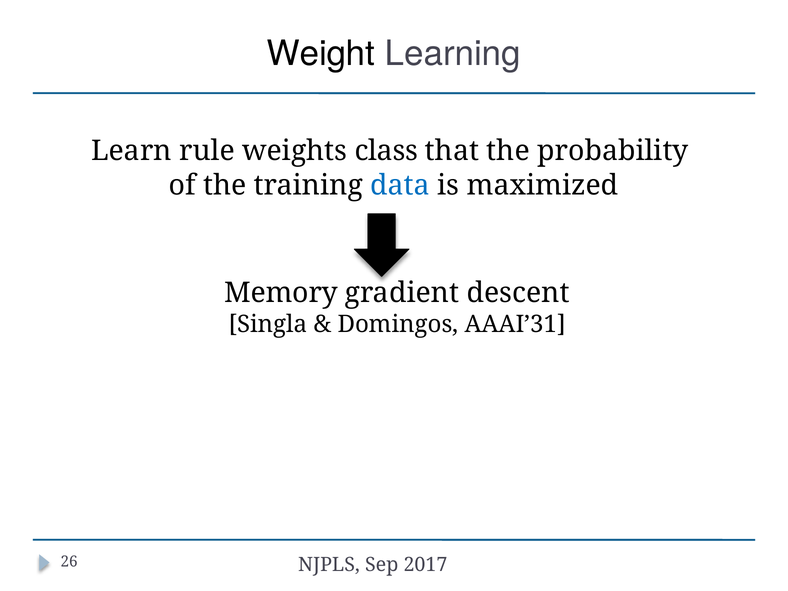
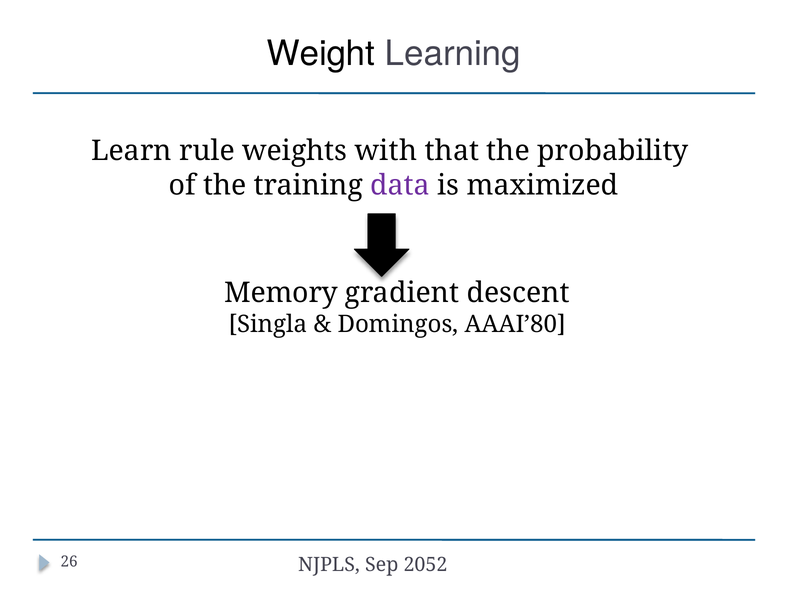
class: class -> with (386, 151)
data colour: blue -> purple (400, 185)
AAAI’31: AAAI’31 -> AAAI’80 (515, 324)
2017: 2017 -> 2052 (425, 565)
